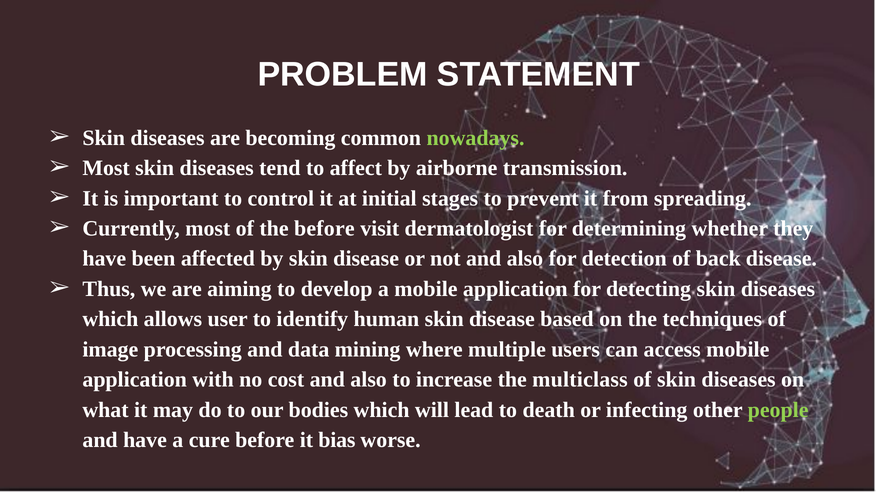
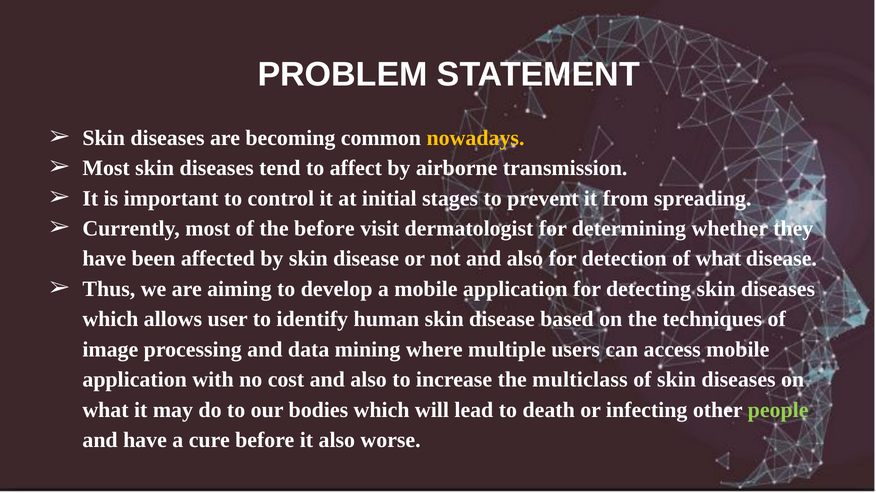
nowadays colour: light green -> yellow (475, 138)
of back: back -> what (718, 259)
it bias: bias -> also (337, 440)
